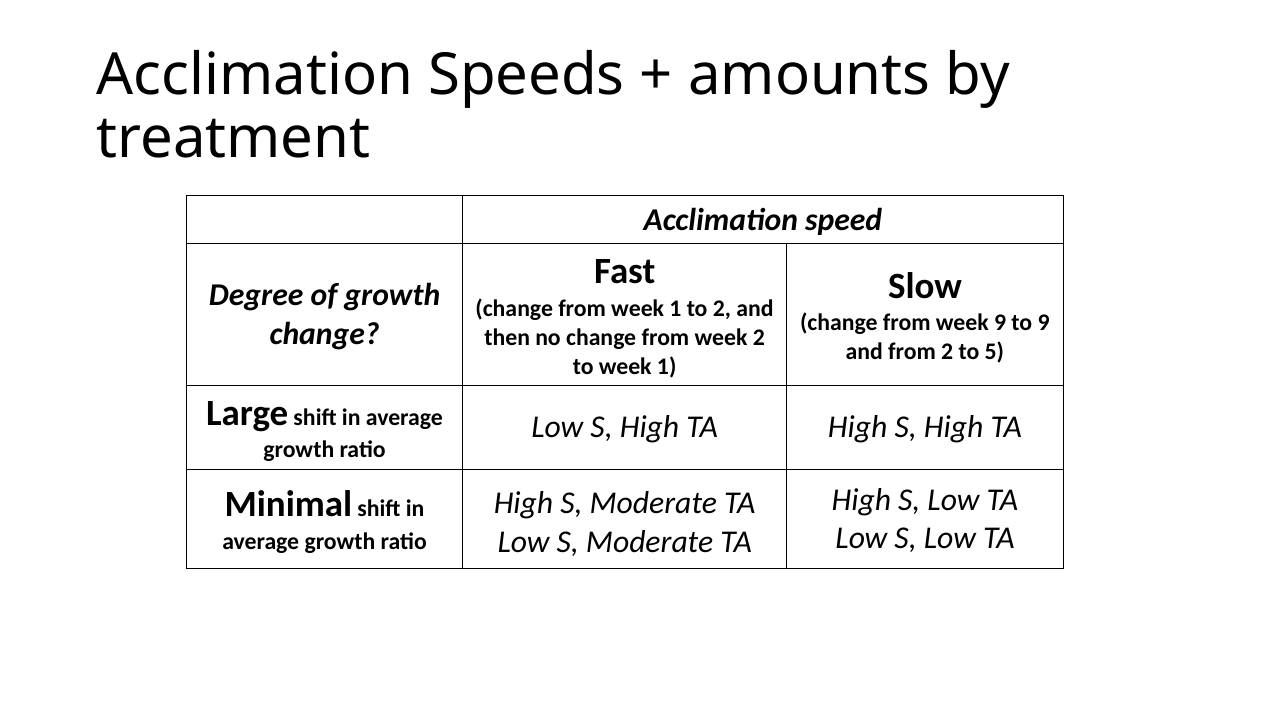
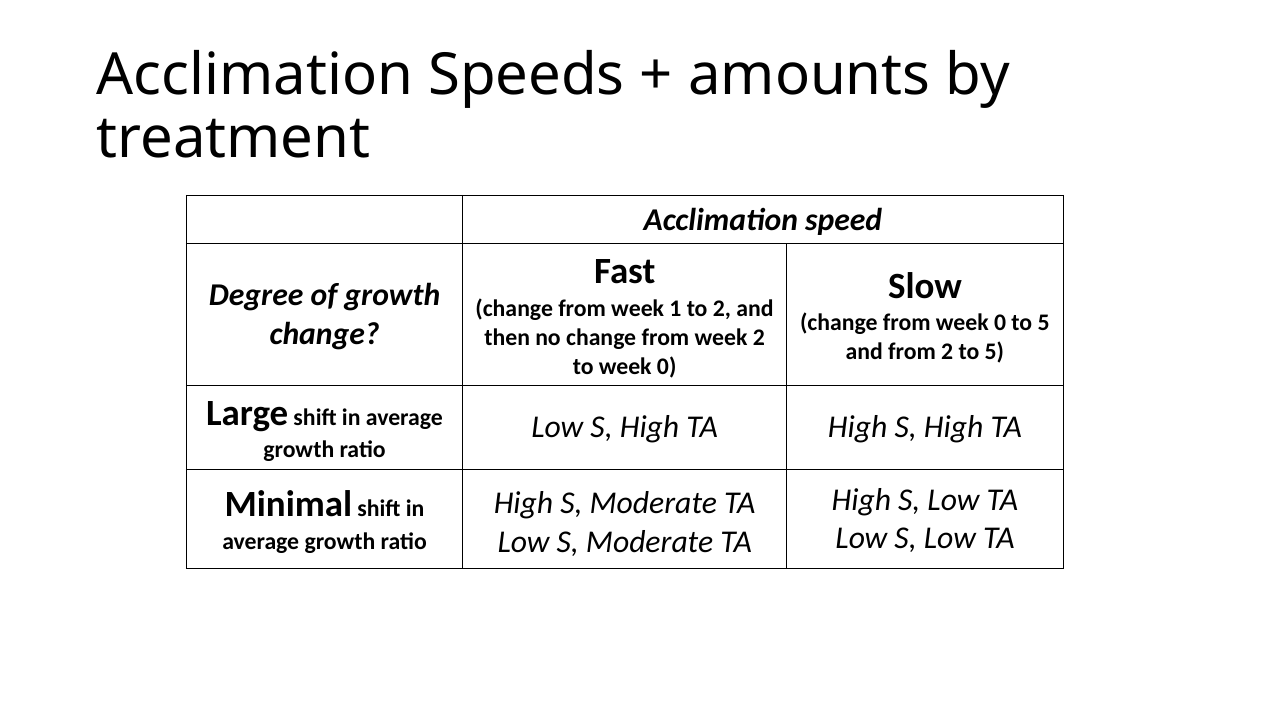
from week 9: 9 -> 0 (1000, 323)
9: 9 -> 5 (1044, 323)
to week 1: 1 -> 0 (667, 366)
